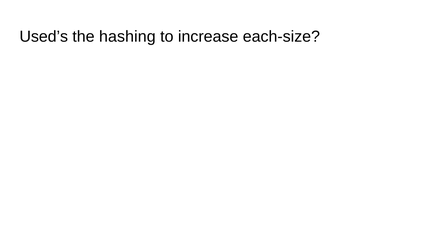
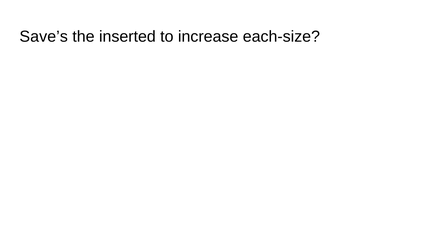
Used’s: Used’s -> Save’s (44, 37)
hashing: hashing -> inserted (127, 37)
